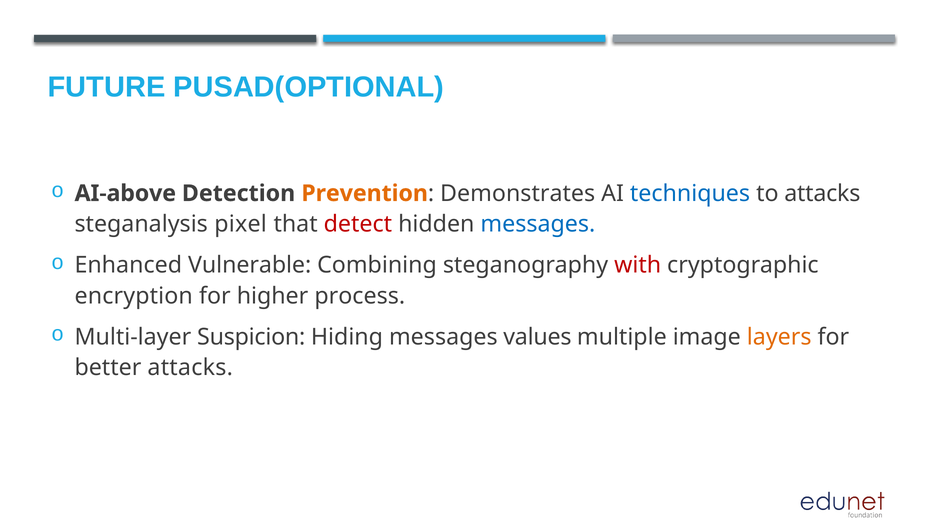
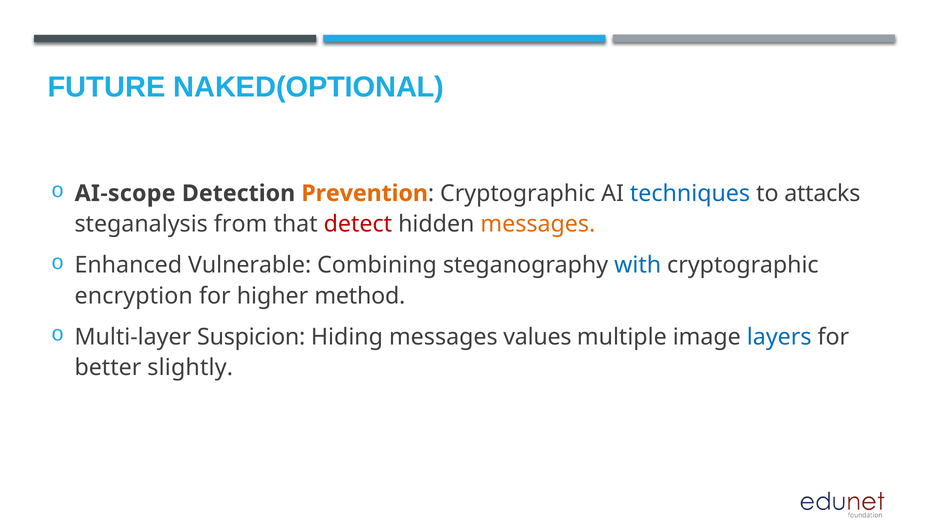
PUSAD(OPTIONAL: PUSAD(OPTIONAL -> NAKED(OPTIONAL (309, 87)
AI-above: AI-above -> AI-scope (125, 193)
Demonstrates: Demonstrates -> Cryptographic (518, 193)
pixel: pixel -> from (241, 224)
messages colour: blue -> orange (538, 224)
with colour: red -> blue (638, 265)
process: process -> method (360, 296)
layers colour: orange -> blue (779, 337)
better attacks: attacks -> slightly (190, 367)
